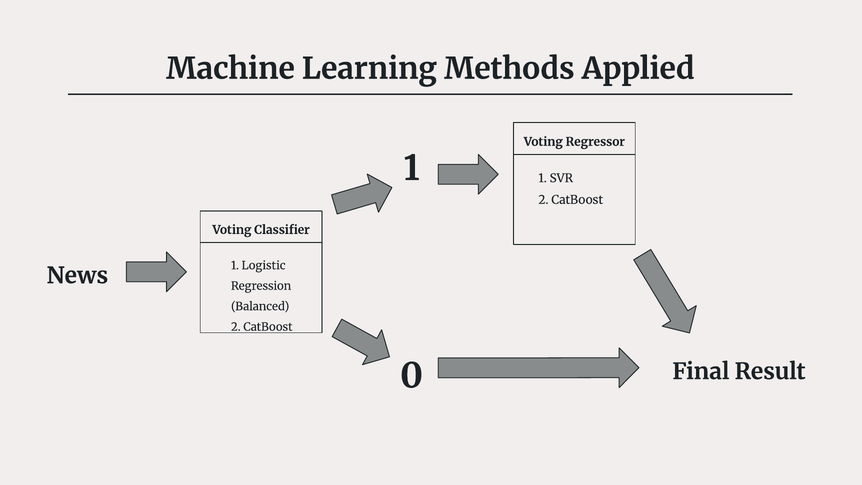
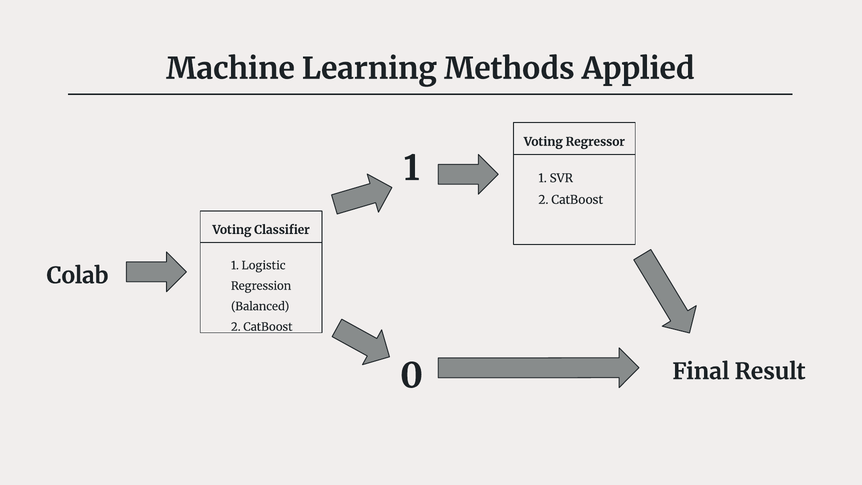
News: News -> Colab (78, 276)
